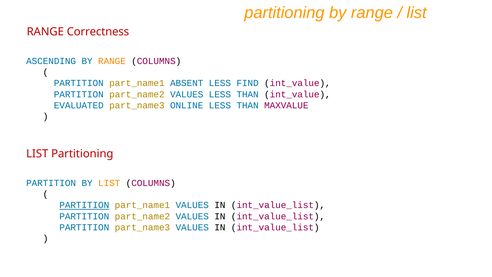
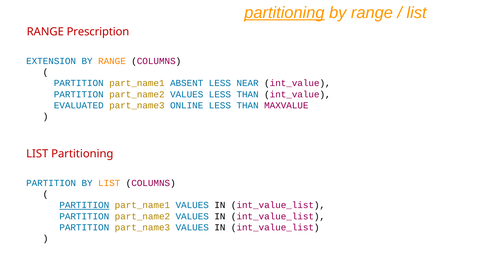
partitioning underline: none -> present (284, 13)
Correctness: Correctness -> Prescription (98, 32)
ASCENDING: ASCENDING -> EXTENSION (51, 61)
FIND: FIND -> NEAR (248, 83)
